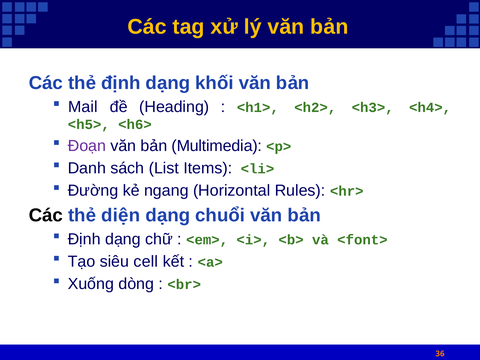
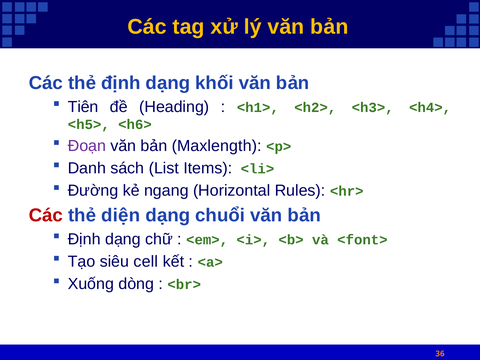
Mail: Mail -> Tiên (83, 107)
Multimedia: Multimedia -> Maxlength (217, 146)
Các colour: black -> red (46, 215)
